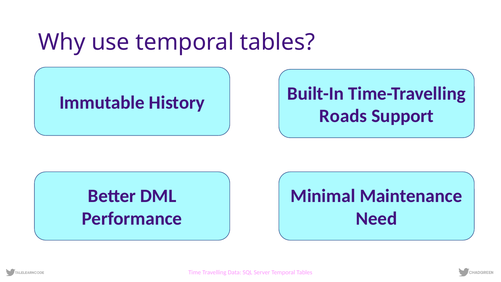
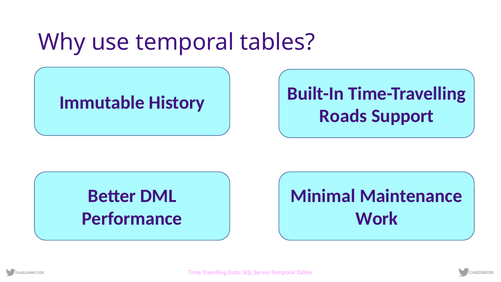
Need: Need -> Work (377, 218)
